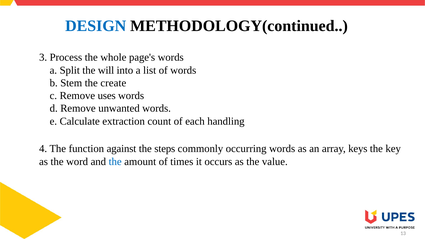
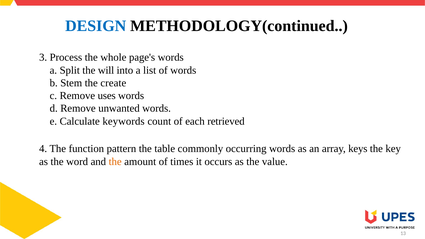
extraction: extraction -> keywords (124, 121)
handling: handling -> retrieved (226, 121)
against: against -> pattern (121, 149)
steps: steps -> table (165, 149)
the colour: blue -> orange (115, 162)
